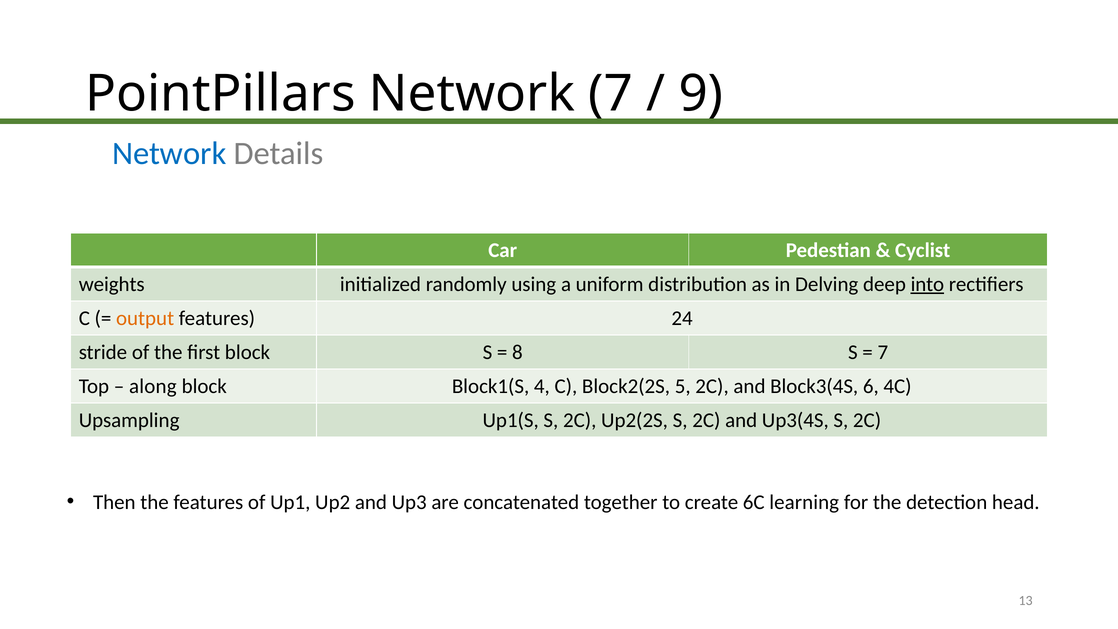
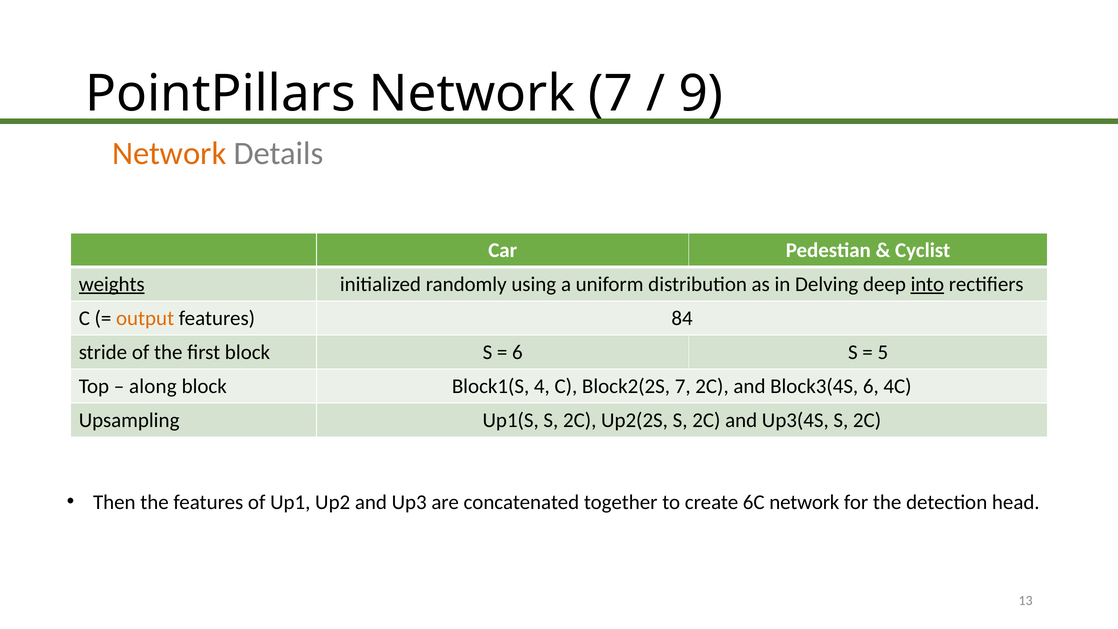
Network colour: blue -> orange (169, 153)
weights underline: none -> present (112, 284)
24: 24 -> 84 (682, 318)
8: 8 -> 6 (517, 352)
7: 7 -> 5 (883, 352)
Block2(2S 5: 5 -> 7 (683, 386)
6C learning: learning -> network (804, 502)
